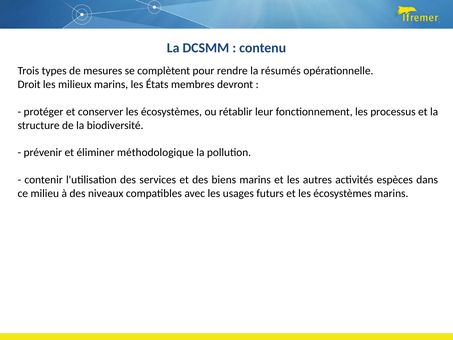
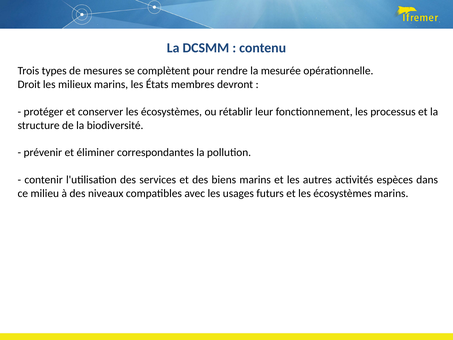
résumés: résumés -> mesurée (281, 71)
méthodologique: méthodologique -> correspondantes (155, 152)
